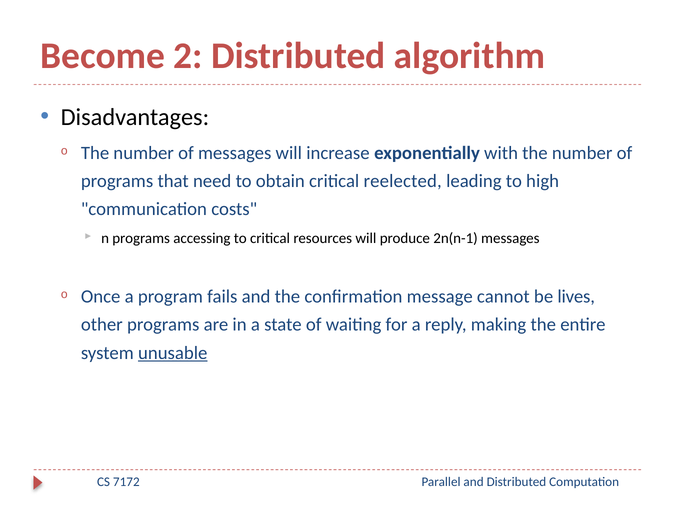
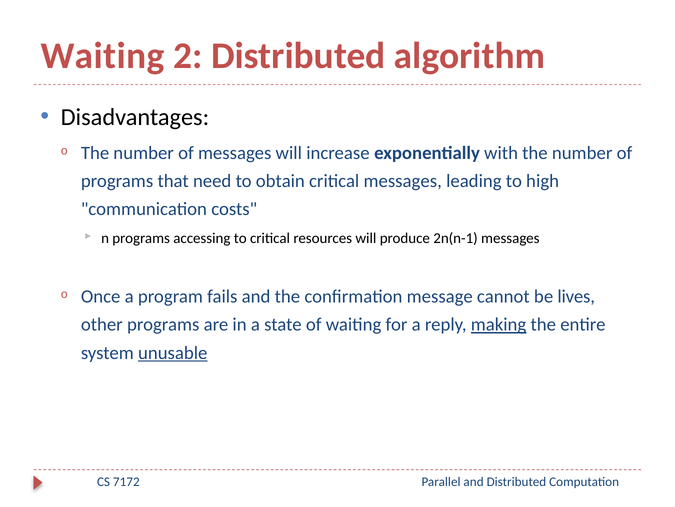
Become: Become -> Waiting (102, 56)
critical reelected: reelected -> messages (403, 181)
making underline: none -> present (499, 324)
